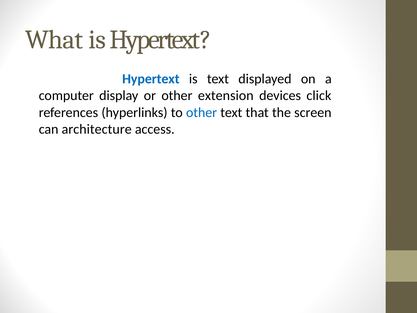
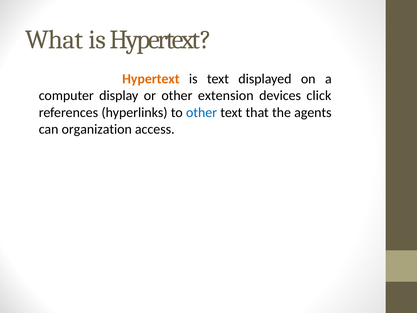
Hypertext colour: blue -> orange (151, 79)
screen: screen -> agents (313, 112)
architecture: architecture -> organization (97, 129)
